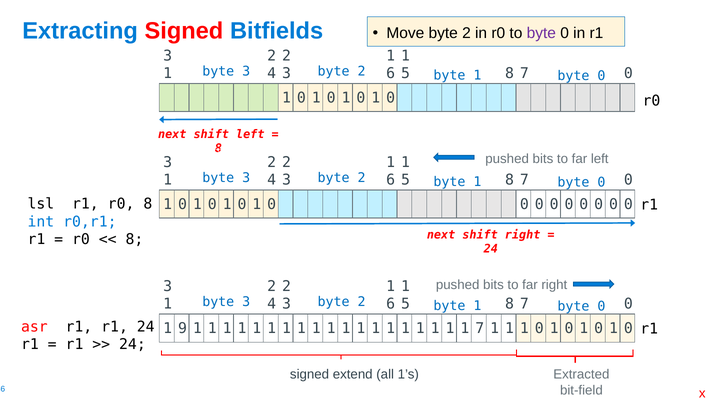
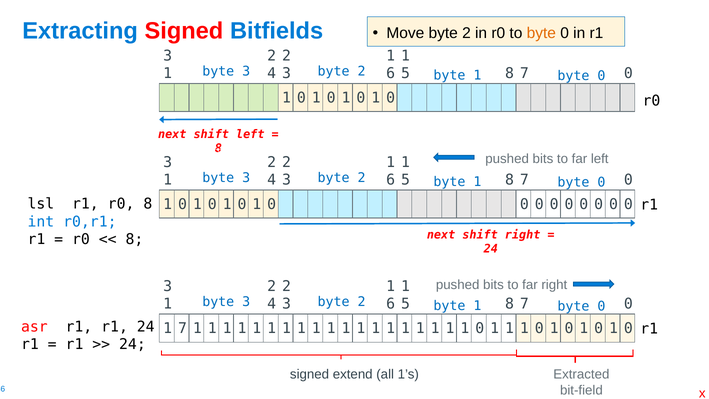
byte colour: purple -> orange (541, 33)
1 9: 9 -> 7 (182, 328)
7: 7 -> 0 (480, 328)
